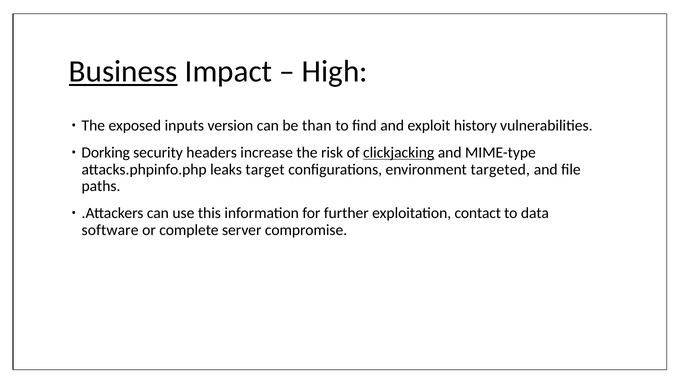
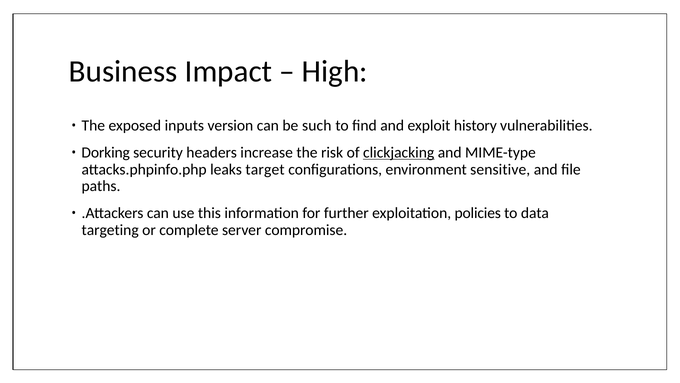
Business underline: present -> none (123, 72)
than: than -> such (317, 126)
targeted: targeted -> sensitive (500, 169)
contact: contact -> policies (478, 213)
software: software -> targeting (110, 230)
